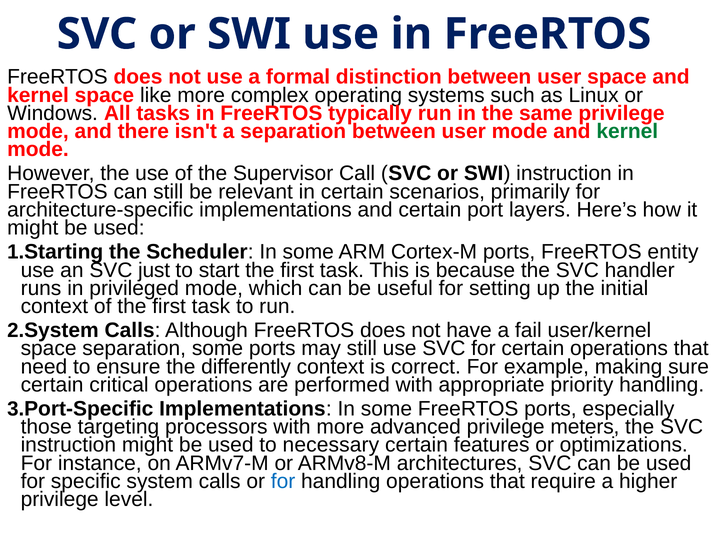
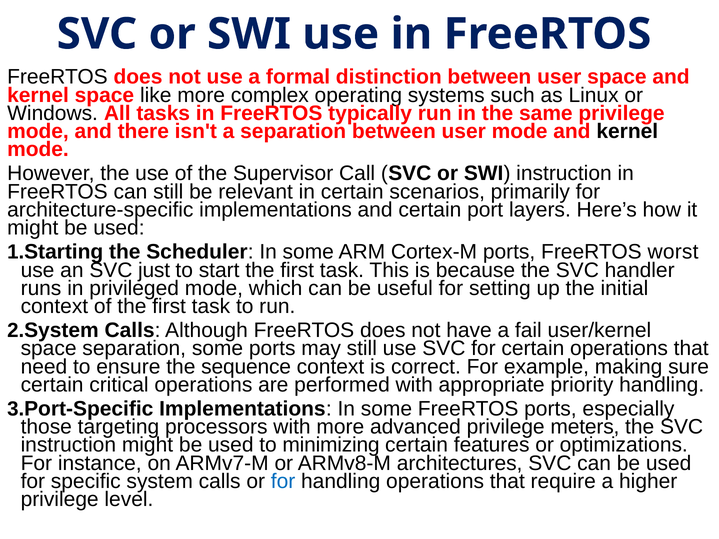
kernel colour: green -> black (627, 131)
entity: entity -> worst (673, 252)
differently: differently -> sequence (246, 367)
necessary: necessary -> minimizing (331, 445)
